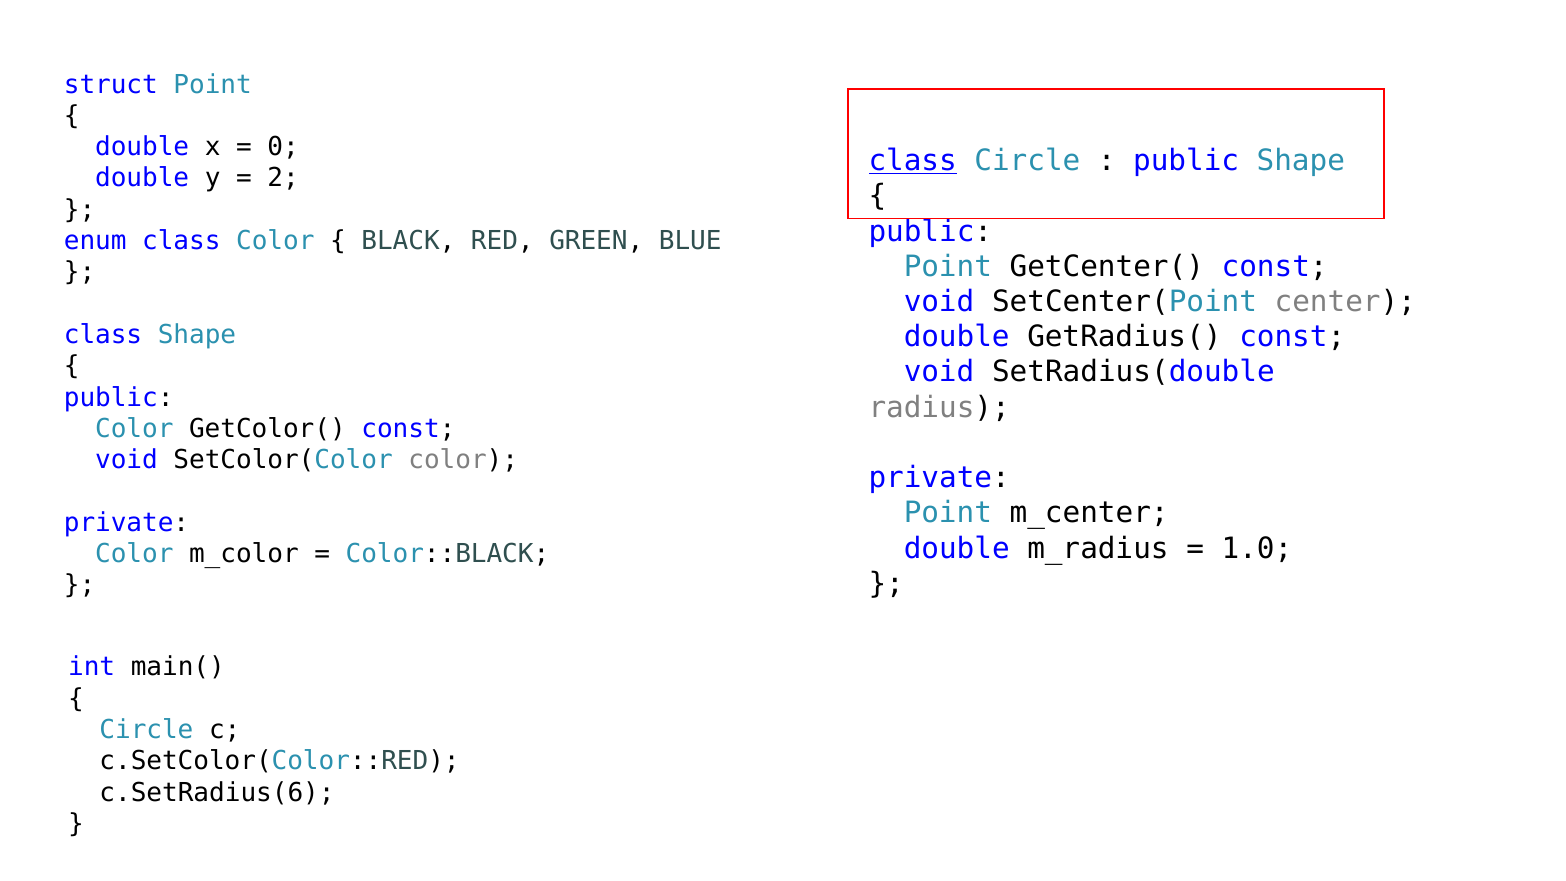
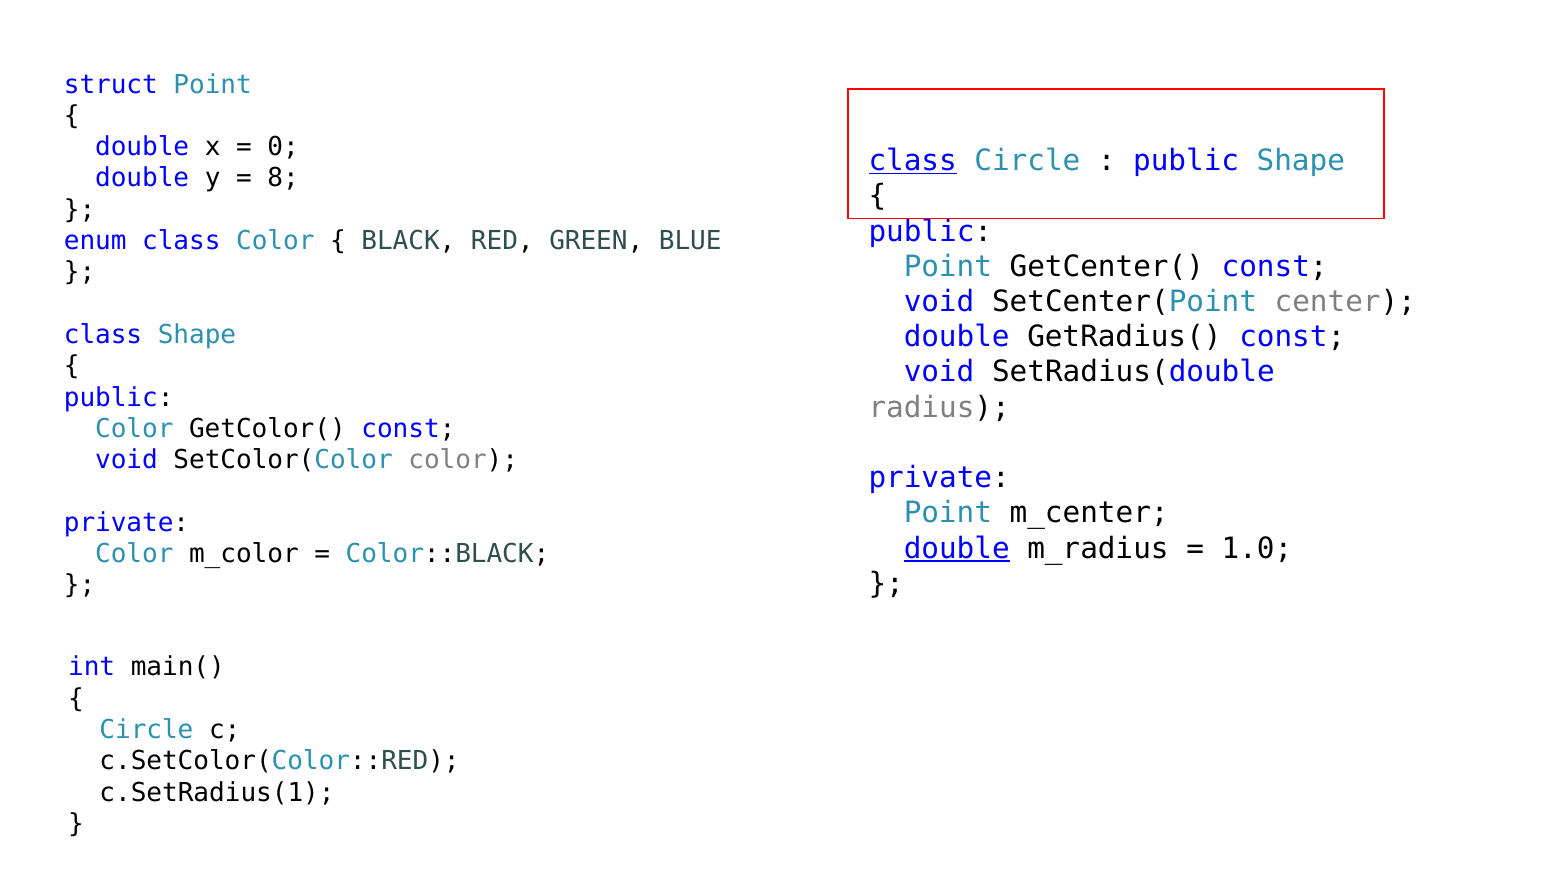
2: 2 -> 8 (283, 178)
double underline: none -> present (957, 548)
c.SetRadius(6: c.SetRadius(6 -> c.SetRadius(1 (217, 792)
